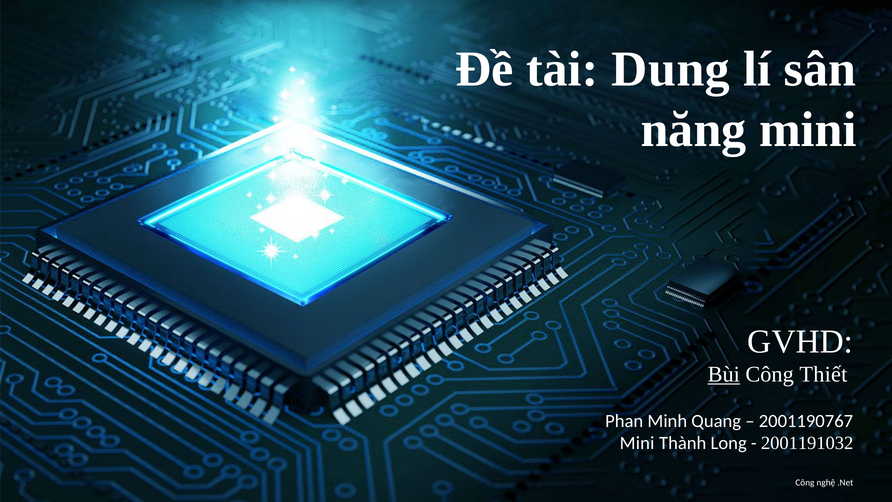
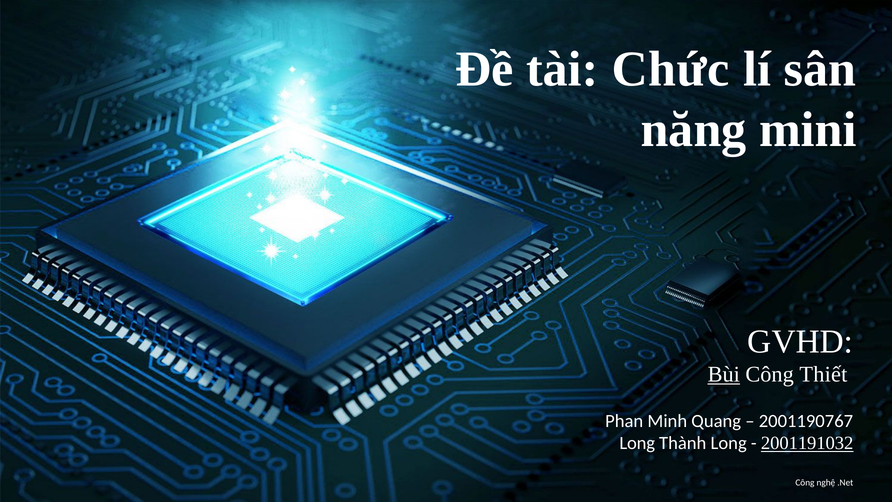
Dung: Dung -> Chức (671, 69)
Mini: Mini -> Long (637, 443)
2001191032 underline: none -> present (807, 443)
